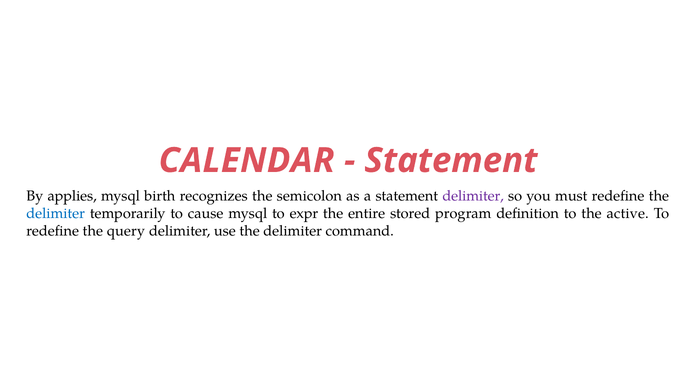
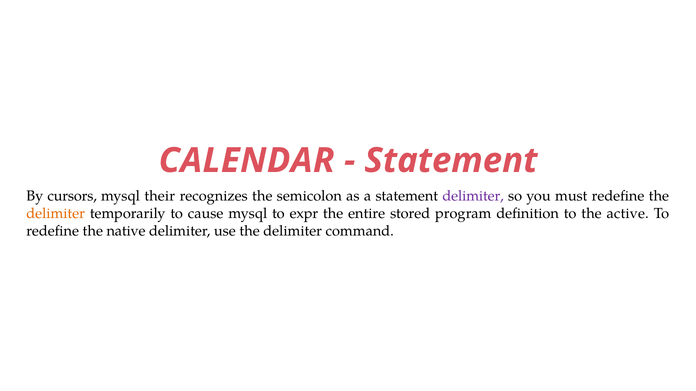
applies: applies -> cursors (72, 196)
birth: birth -> their (160, 196)
delimiter colour: blue -> orange (56, 214)
query: query -> native (126, 231)
